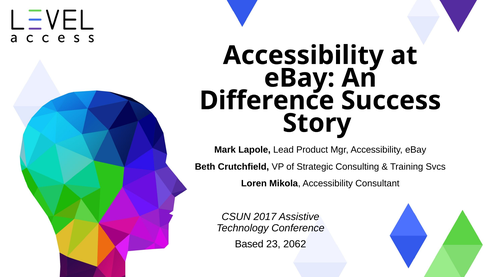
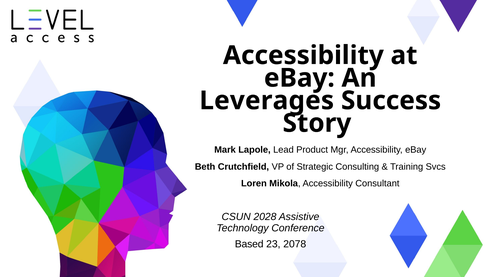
Difference: Difference -> Leverages (267, 101)
2017: 2017 -> 2028 (265, 217)
2062: 2062 -> 2078 (295, 244)
